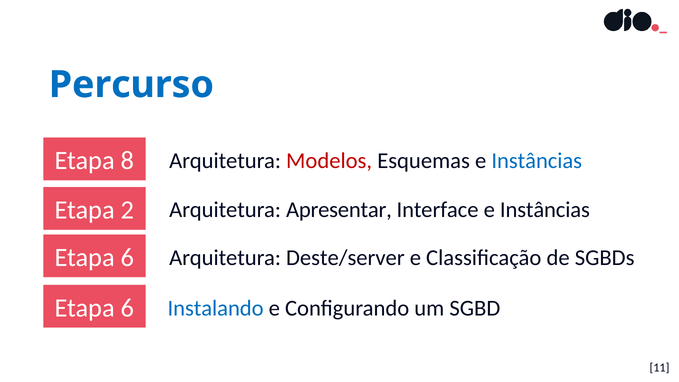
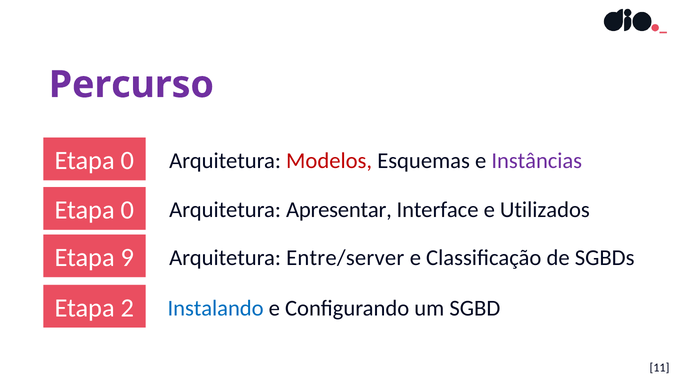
Percurso colour: blue -> purple (131, 85)
8: 8 -> 0 (127, 161)
Instâncias colour: blue -> purple (537, 161)
2: 2 -> 0 (127, 210)
Interface e Instâncias: Instâncias -> Utilizados (545, 210)
6: 6 -> 9 (127, 258)
Deste/server: Deste/server -> Entre/server (345, 258)
6: 6 -> 2 (127, 308)
